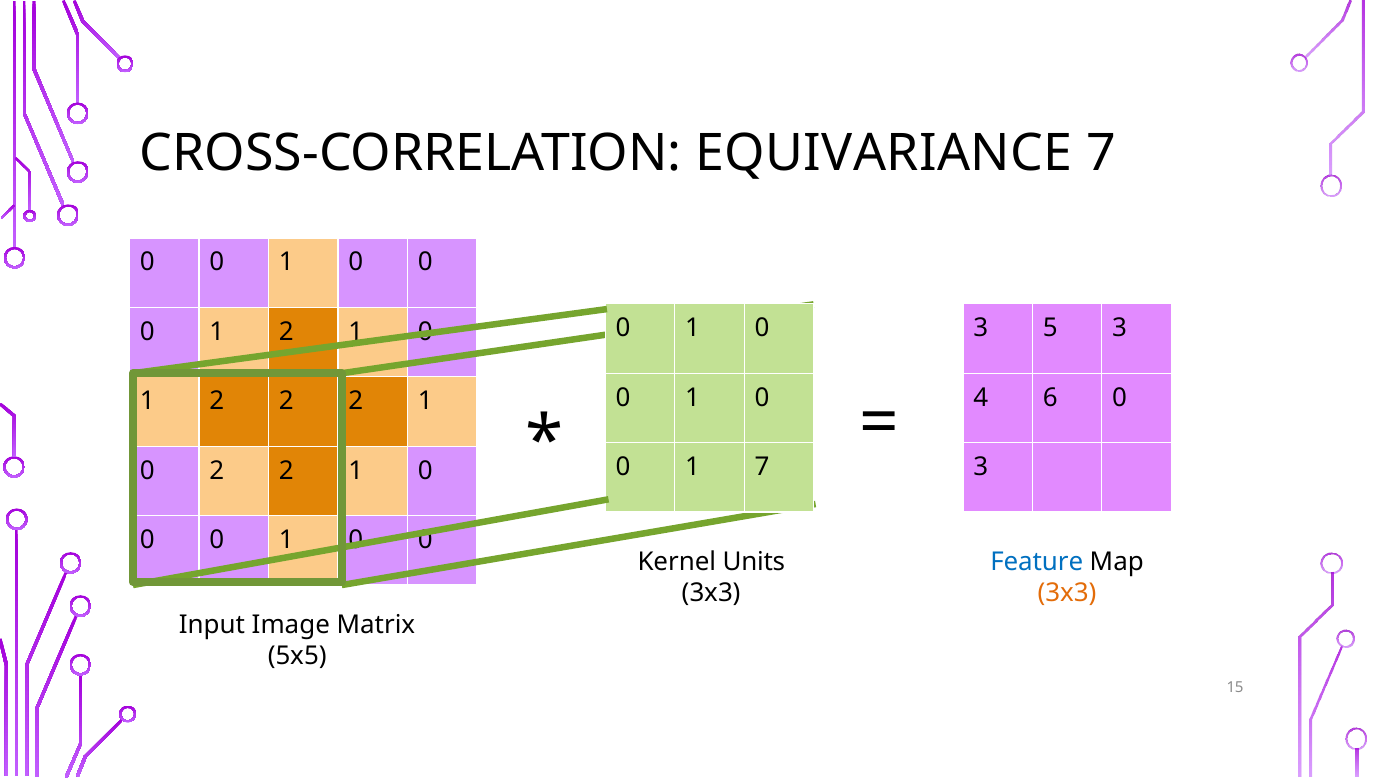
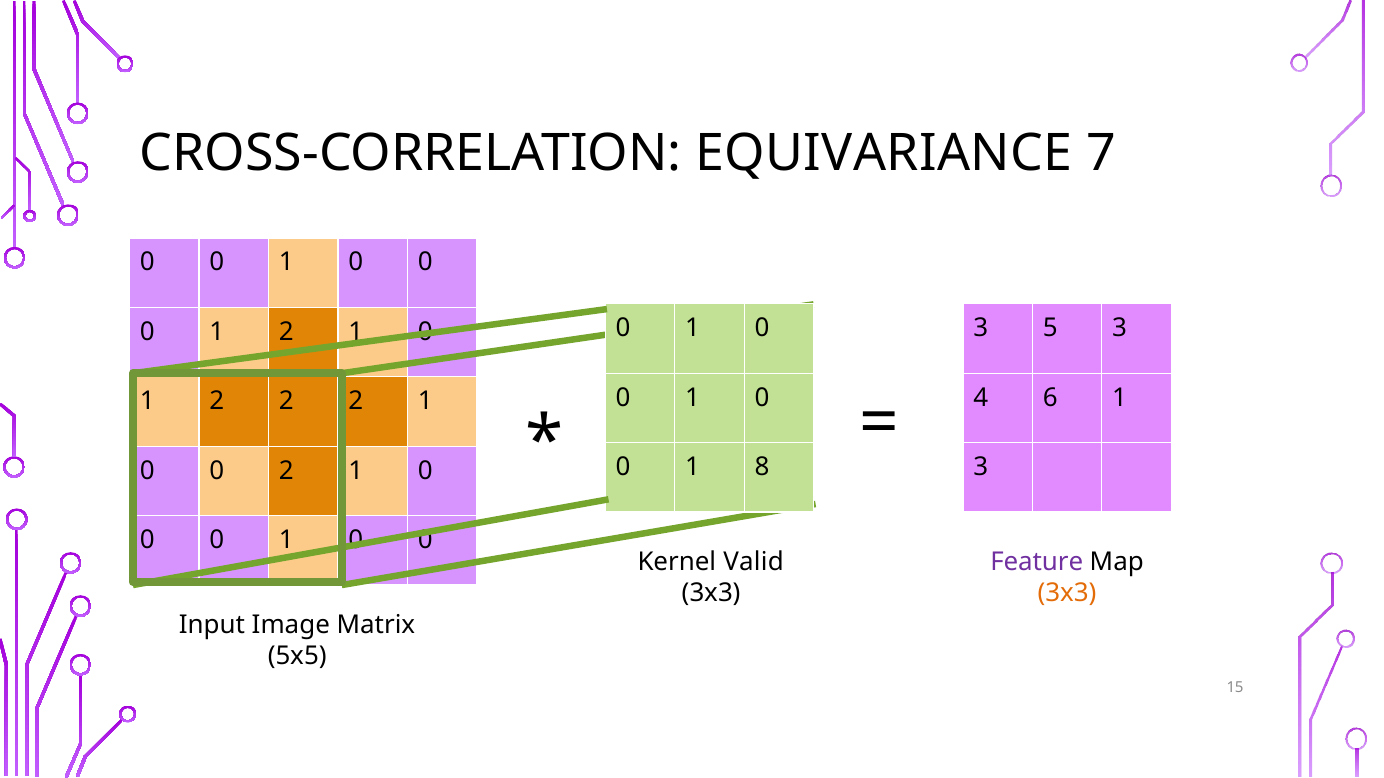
6 0: 0 -> 1 (1120, 398)
1 7: 7 -> 8 (762, 467)
2: 2 -> 0 (217, 471)
Units: Units -> Valid (754, 562)
Feature colour: blue -> purple (1037, 562)
